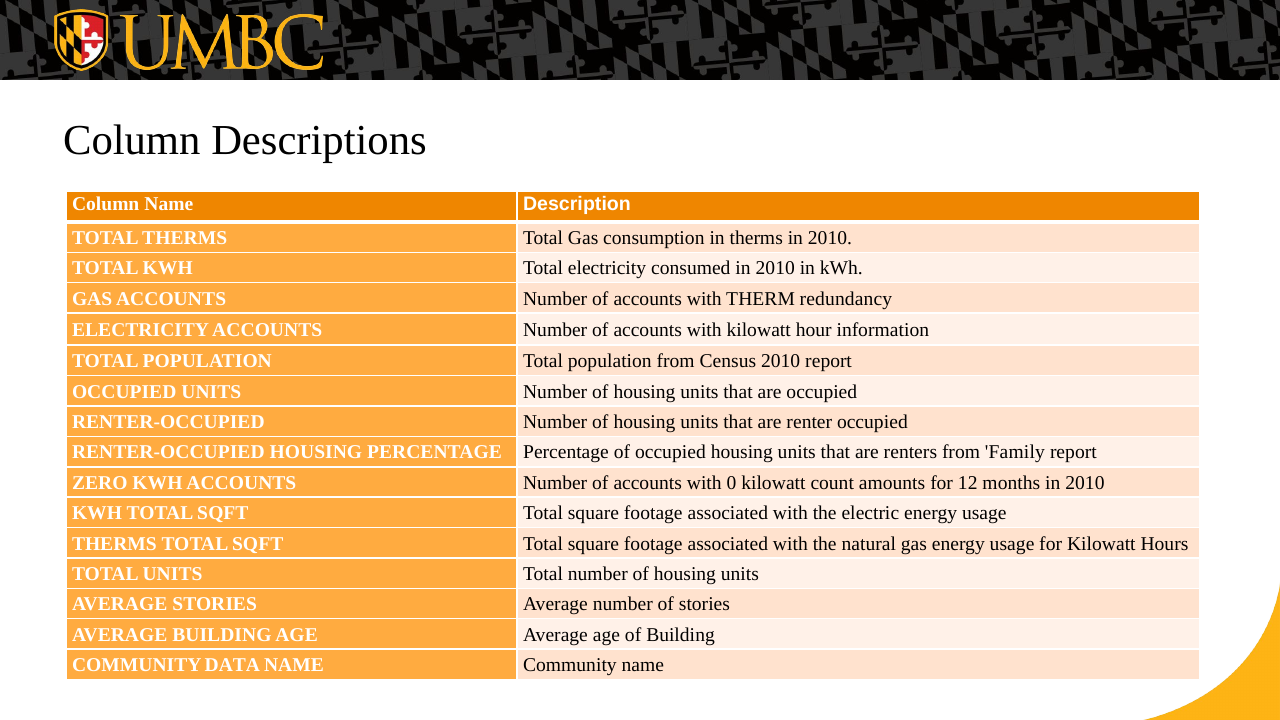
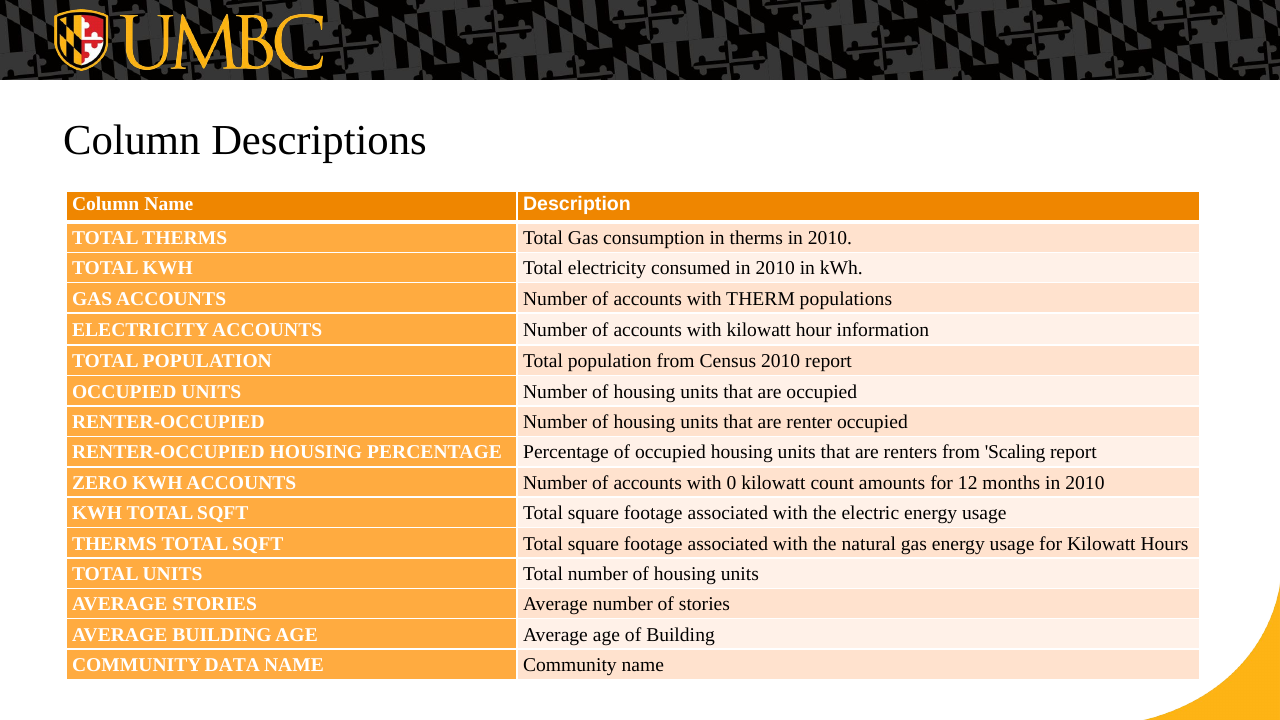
redundancy: redundancy -> populations (846, 299)
Family: Family -> Scaling (1015, 452)
